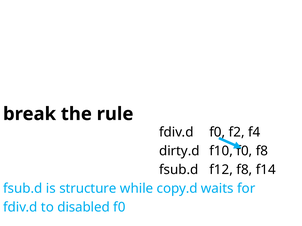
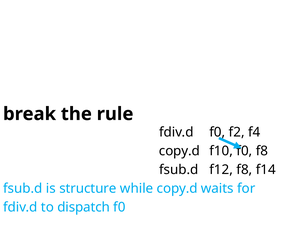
dirty.d: dirty.d -> copy.d (179, 151)
disabled: disabled -> dispatch (84, 208)
